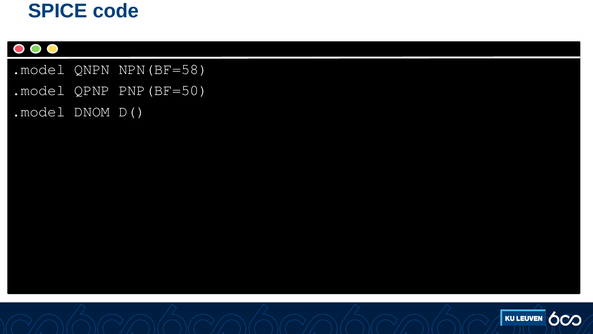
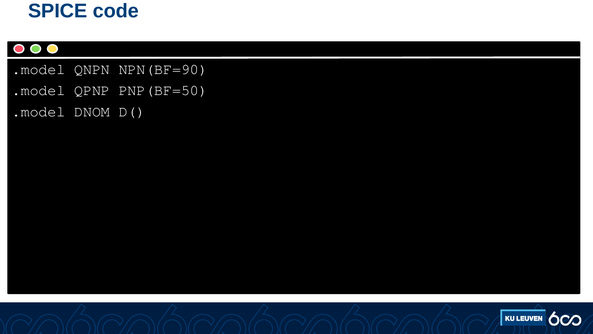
NPN(BF=58: NPN(BF=58 -> NPN(BF=90 (163, 69)
